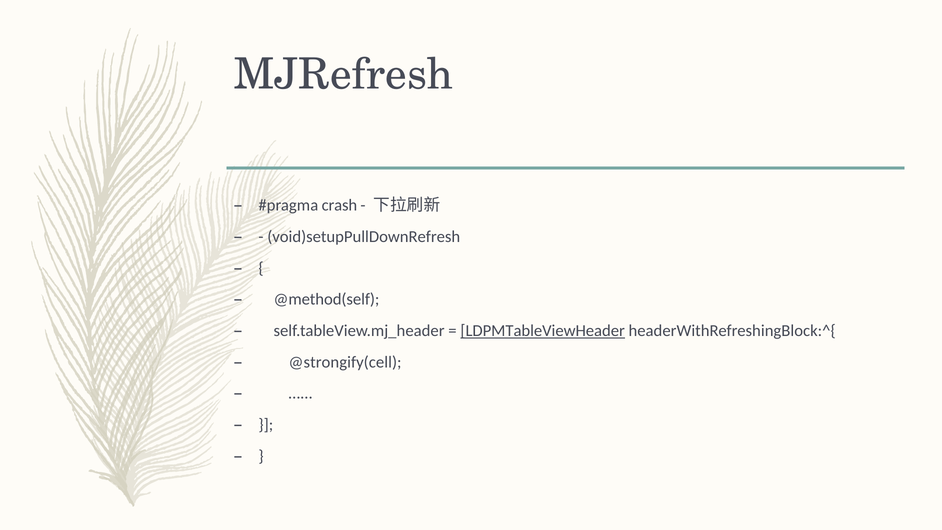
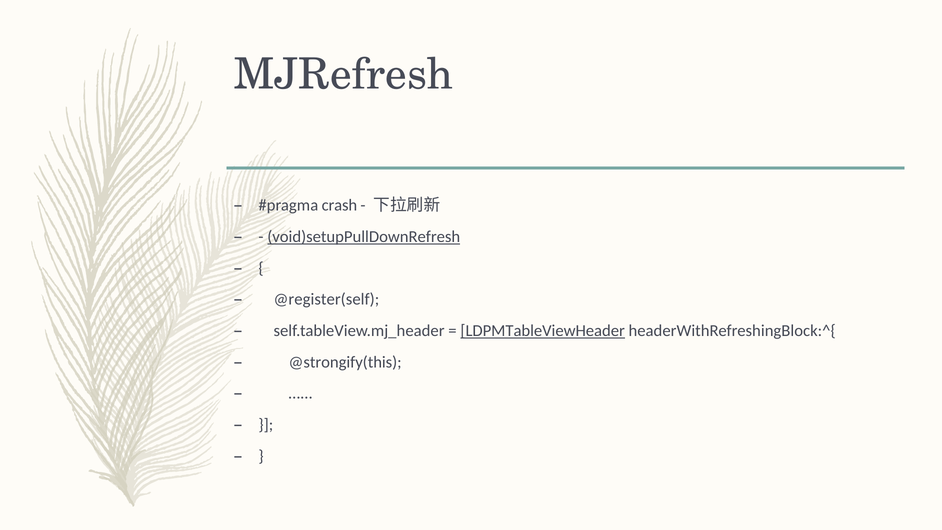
void)setupPullDownRefresh underline: none -> present (364, 237)
@method(self: @method(self -> @register(self (326, 299)
@strongify(cell: @strongify(cell -> @strongify(this (345, 362)
